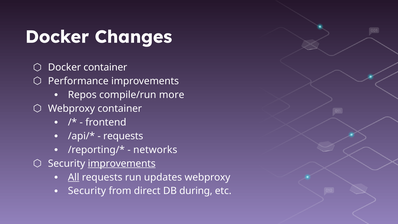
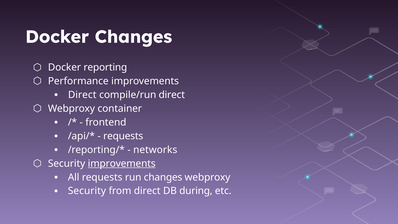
Docker container: container -> reporting (105, 67)
Repos: Repos -> Direct (82, 95)
compile/run more: more -> direct (172, 95)
All underline: present -> none (74, 177)
run updates: updates -> changes (163, 177)
